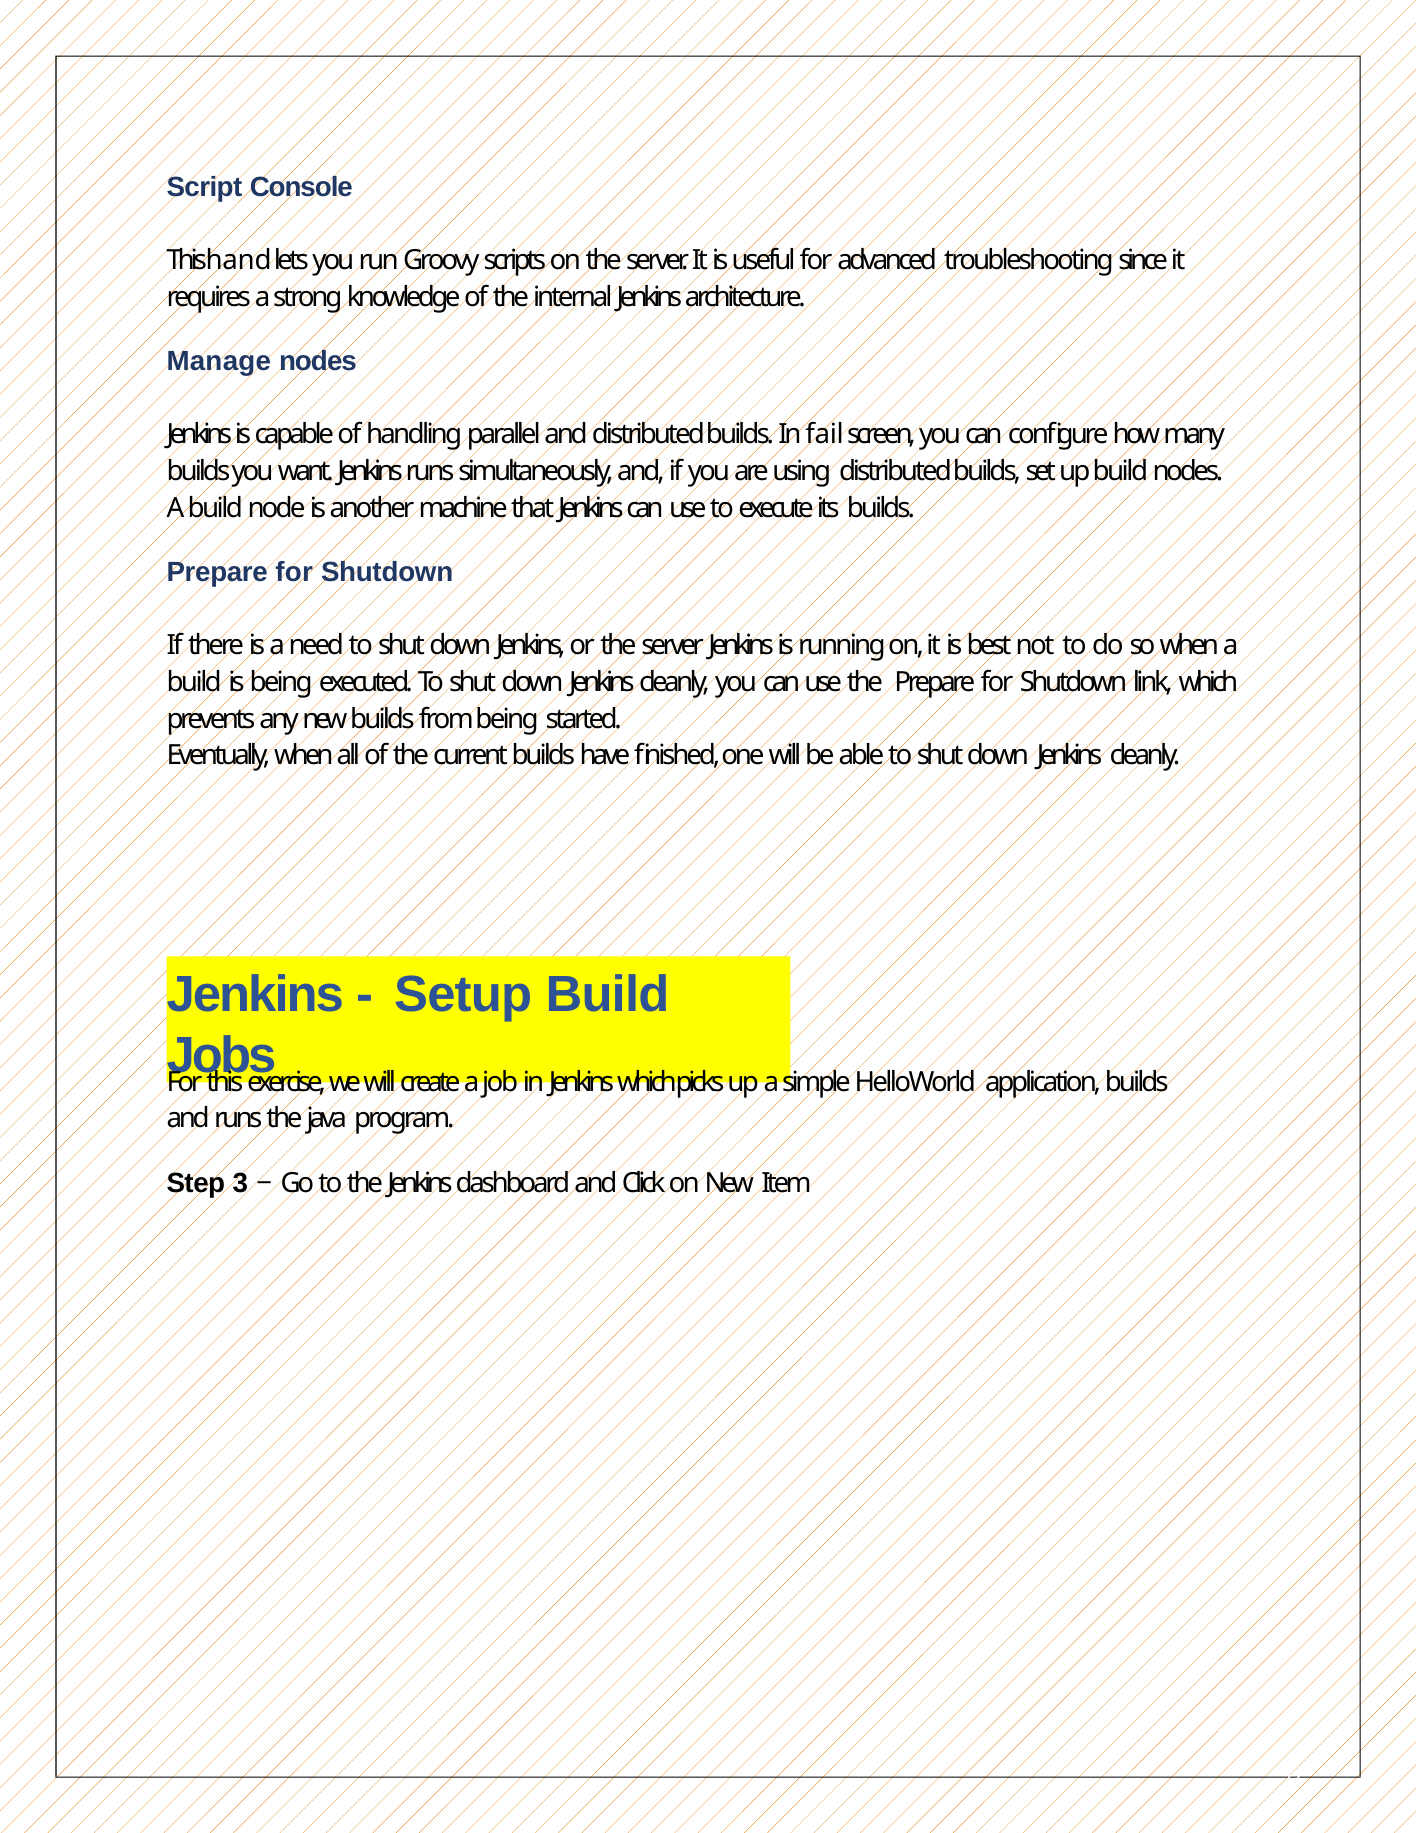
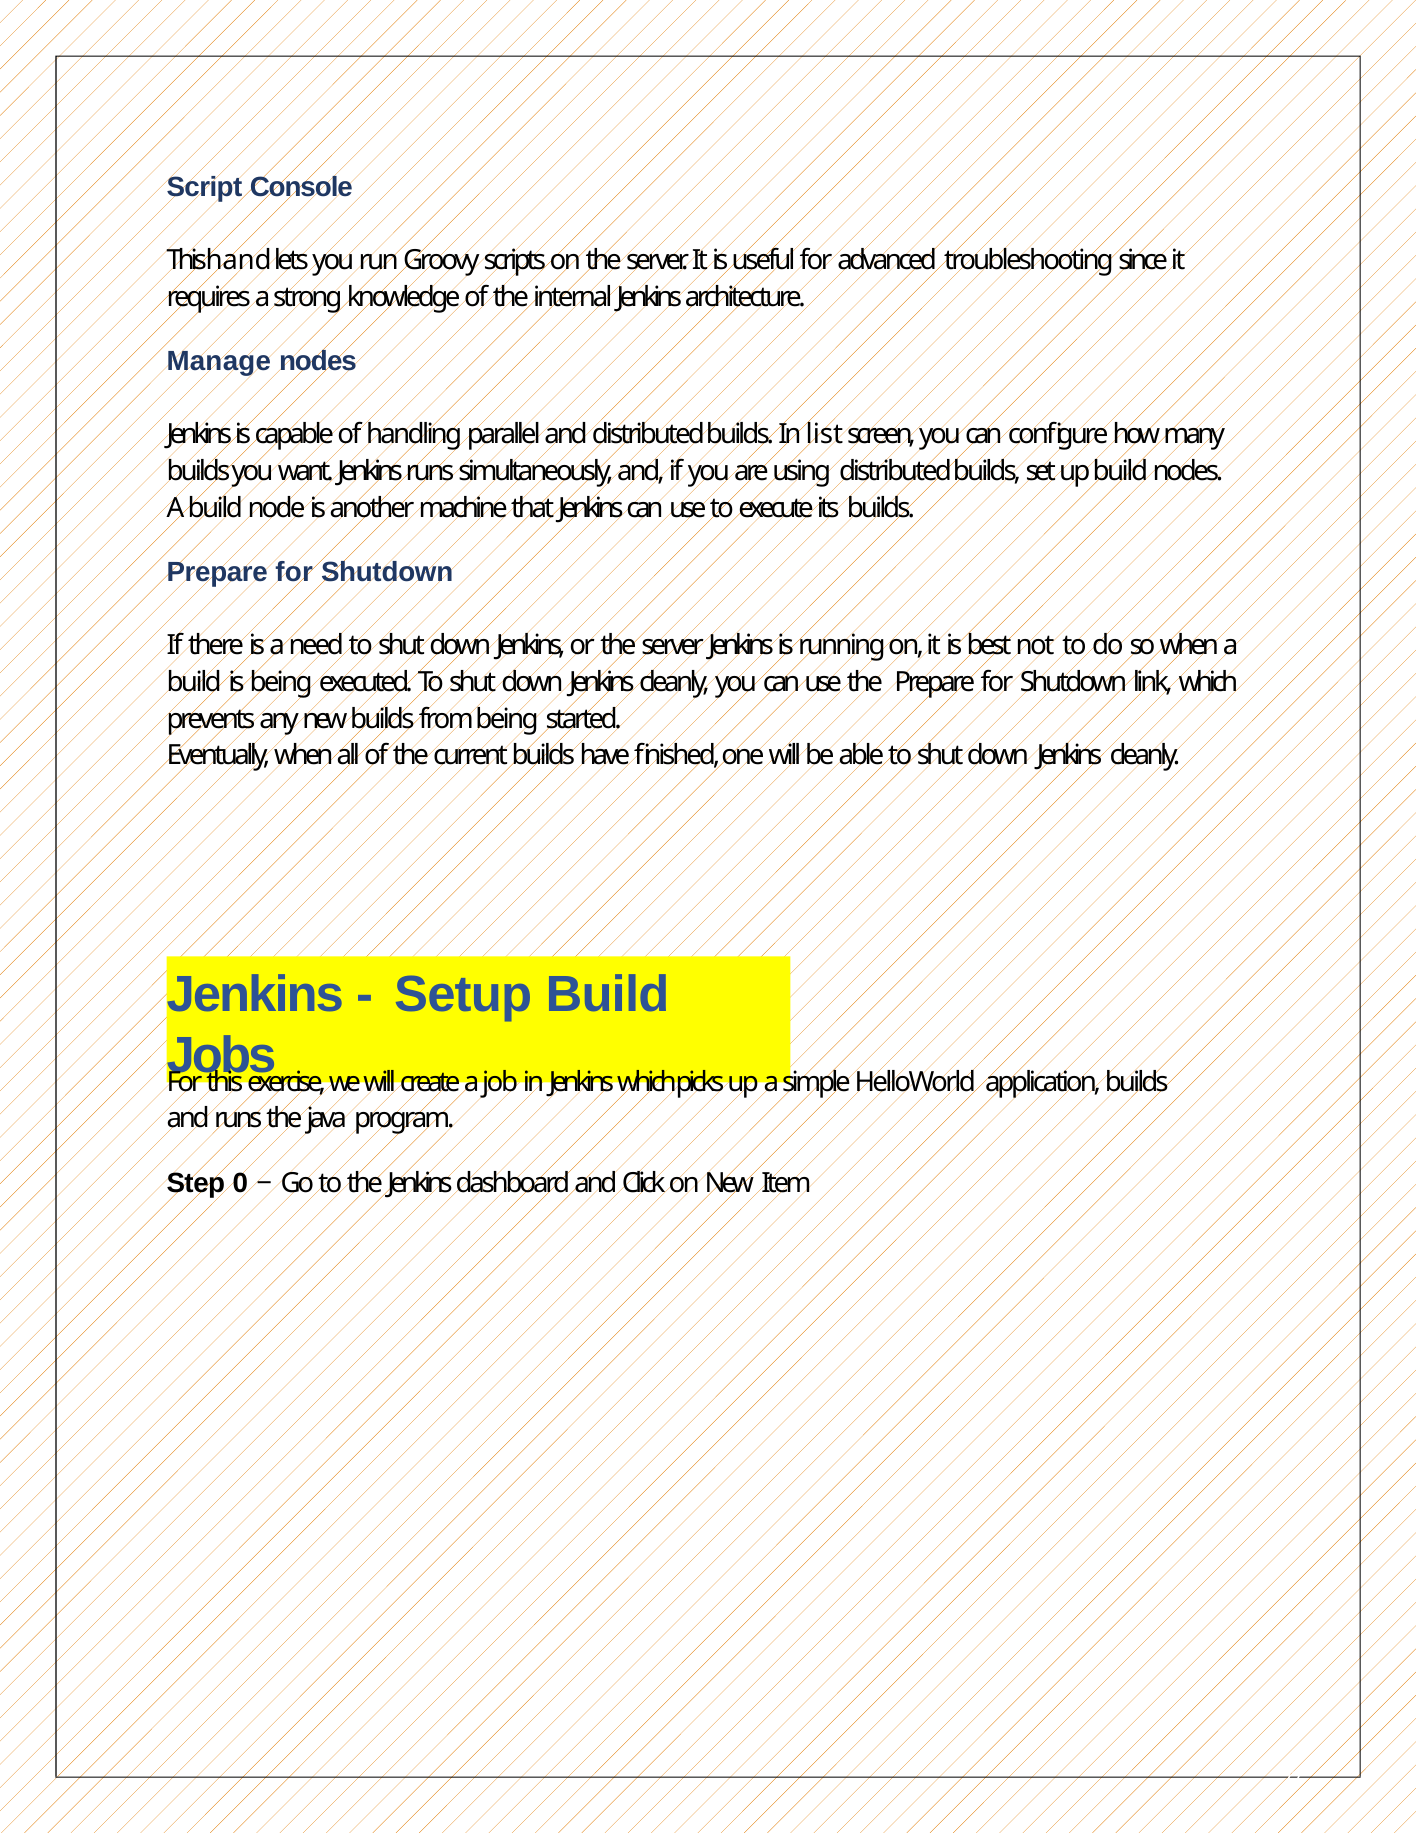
fail: fail -> list (824, 435)
3: 3 -> 0 (240, 1183)
